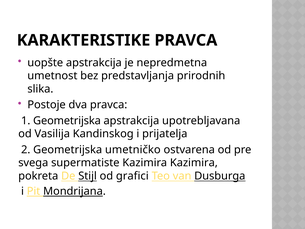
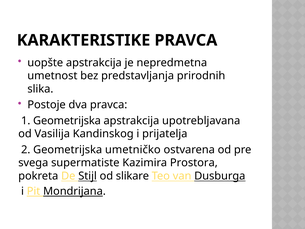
Kazimira Kazimira: Kazimira -> Prostora (194, 163)
grafici: grafici -> slikare (132, 176)
